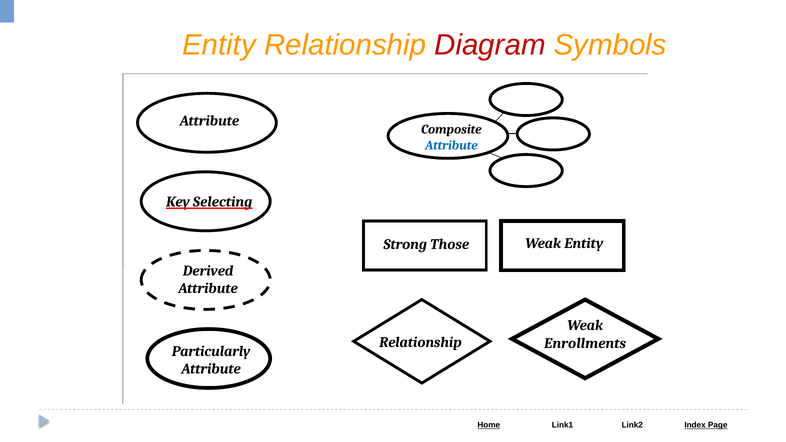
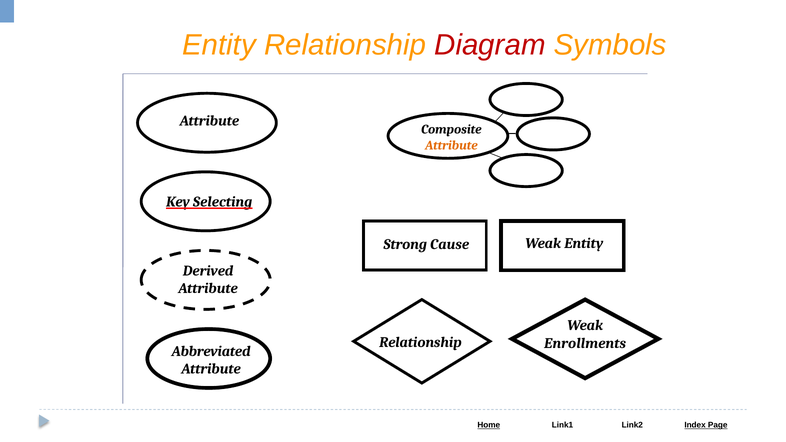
Attribute colour: blue -> orange (451, 145)
Those: Those -> Cause (450, 244)
Particularly: Particularly -> Abbreviated (211, 352)
